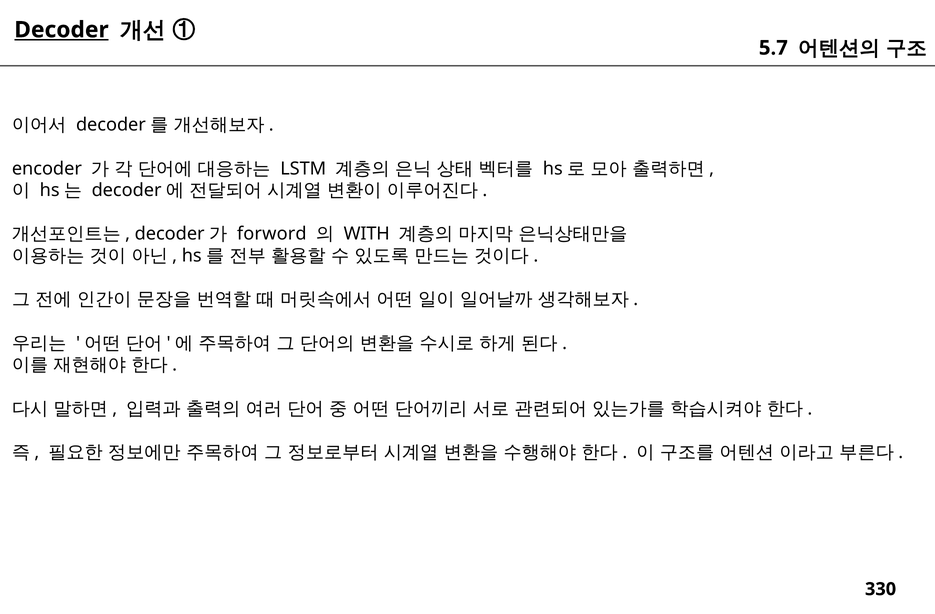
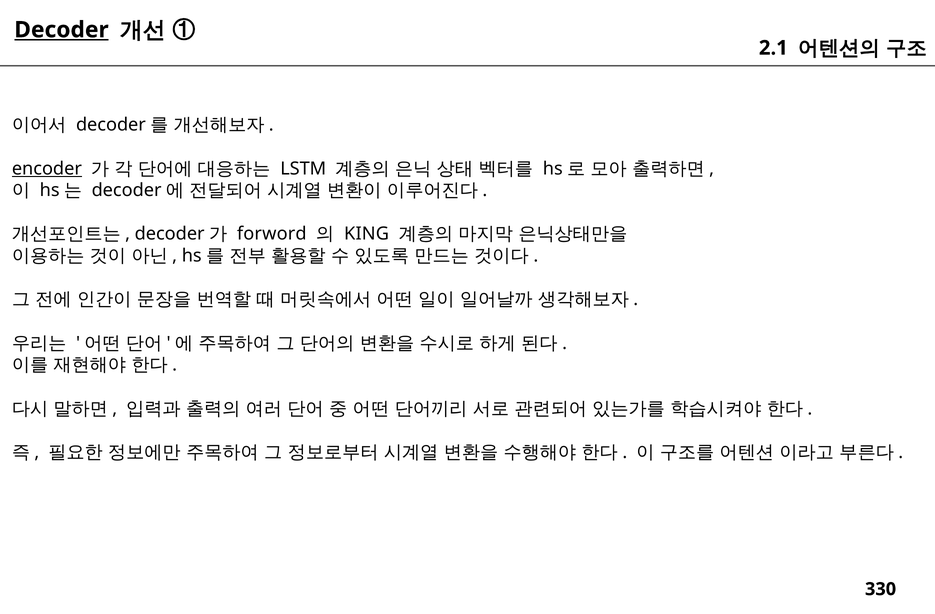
5.7: 5.7 -> 2.1 (773, 48)
encoder underline: none -> present (47, 169)
WITH: WITH -> KING (367, 234)
